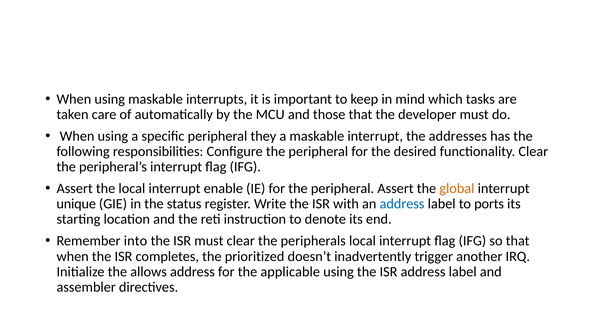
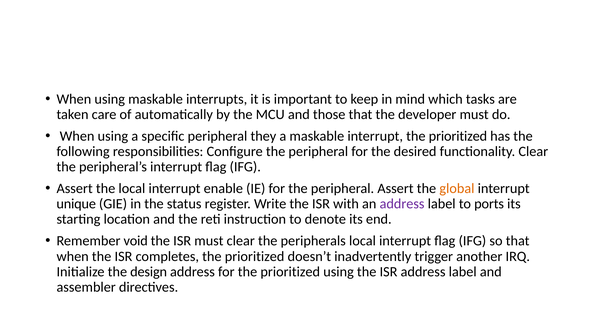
interrupt the addresses: addresses -> prioritized (458, 136)
address colour: blue -> purple (402, 204)
into: into -> void (136, 241)
allows: allows -> design (149, 271)
for the applicable: applicable -> prioritized (290, 271)
